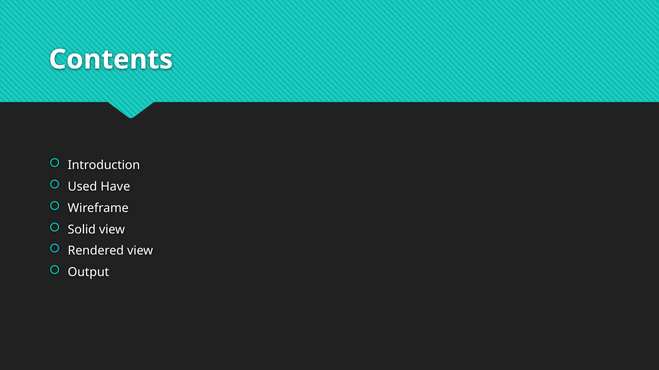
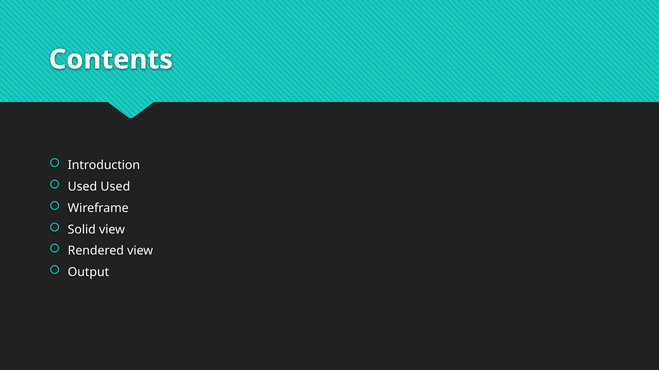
Used Have: Have -> Used (115, 187)
